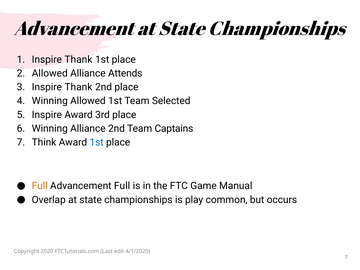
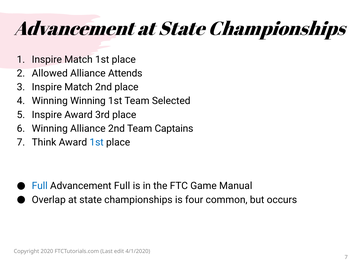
Thank: Thank -> Match (79, 59)
Thank: Thank -> Match (79, 87)
Winning Allowed: Allowed -> Winning (88, 101)
Full colour: orange -> blue (40, 186)
play: play -> four (194, 200)
